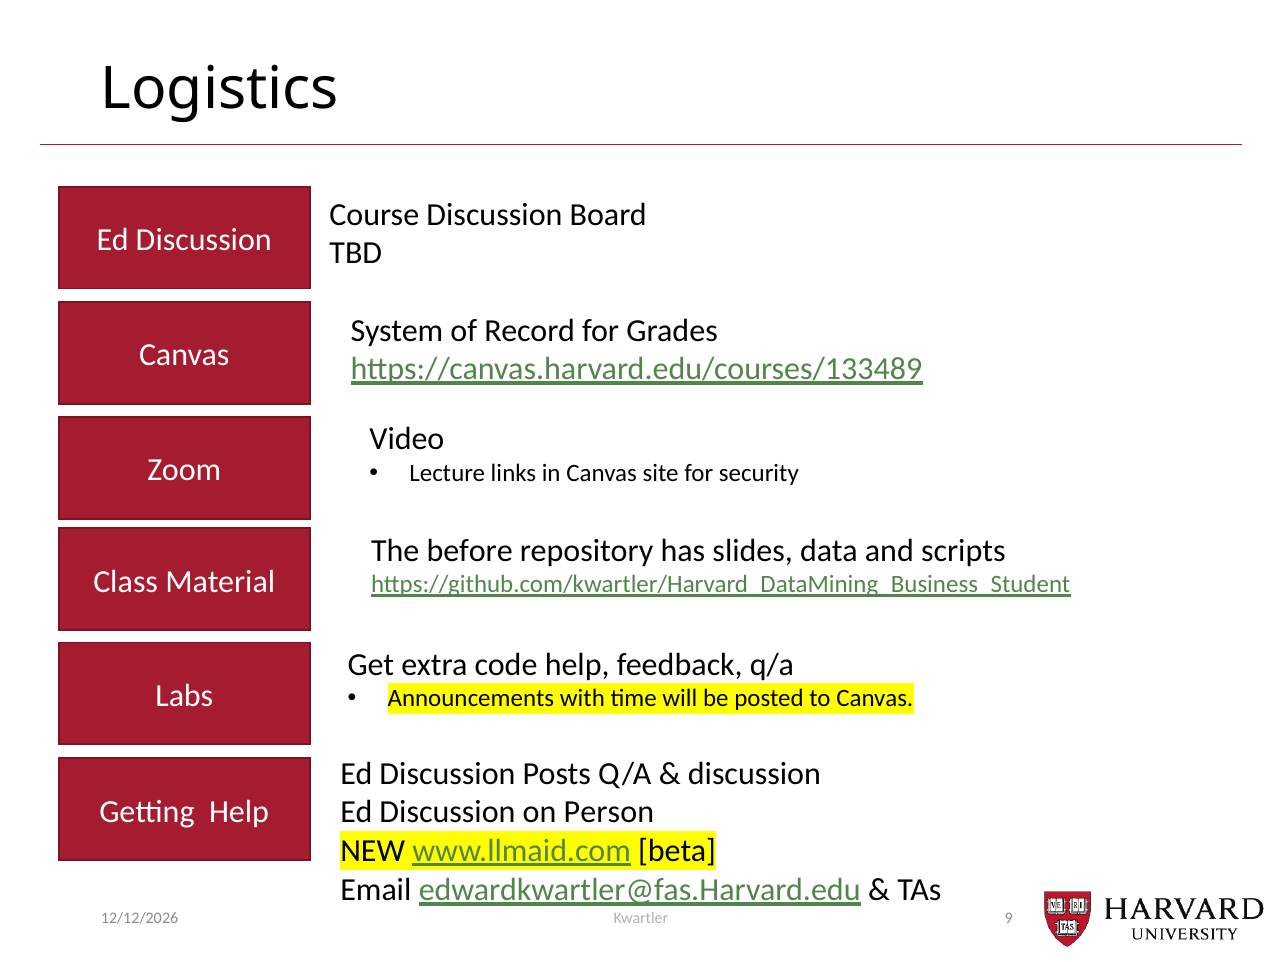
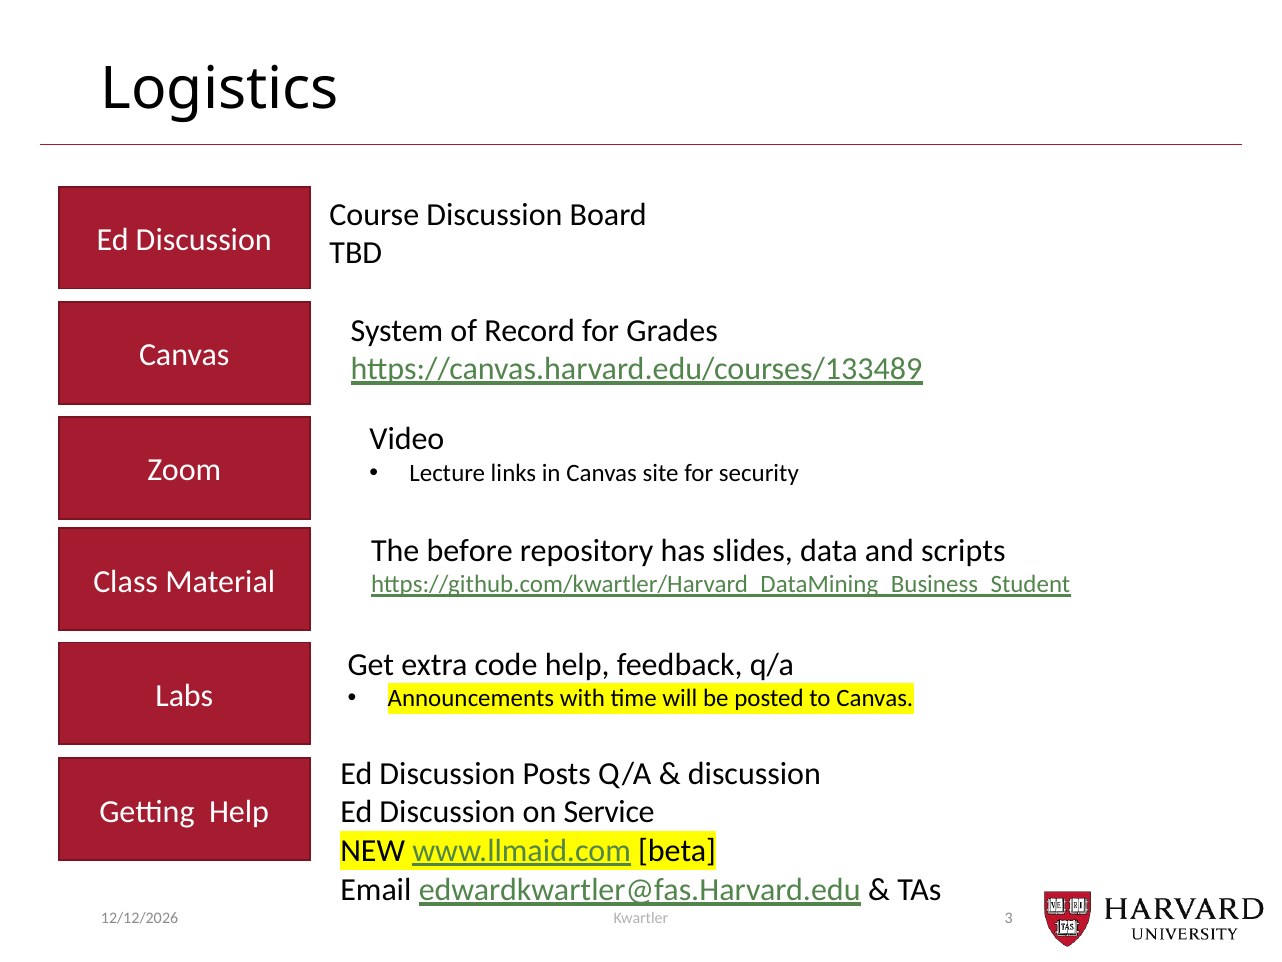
Person: Person -> Service (609, 812)
9: 9 -> 3 (1009, 918)
